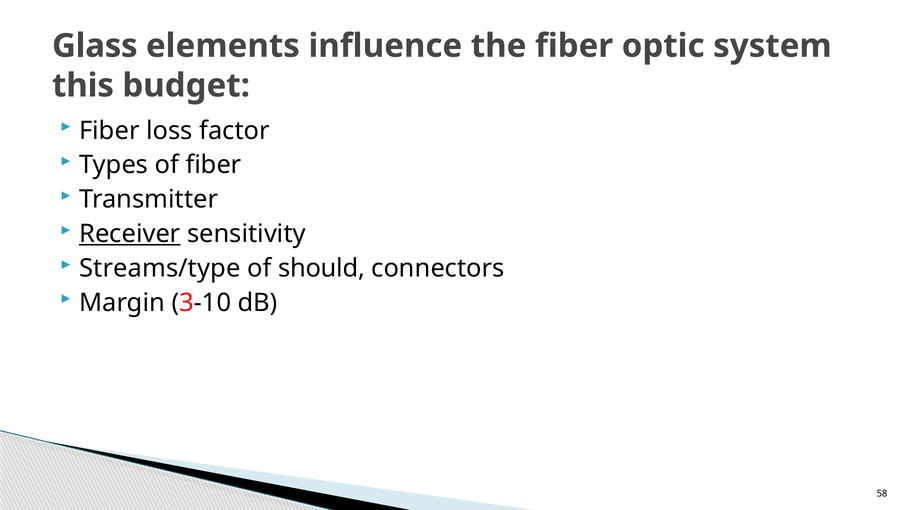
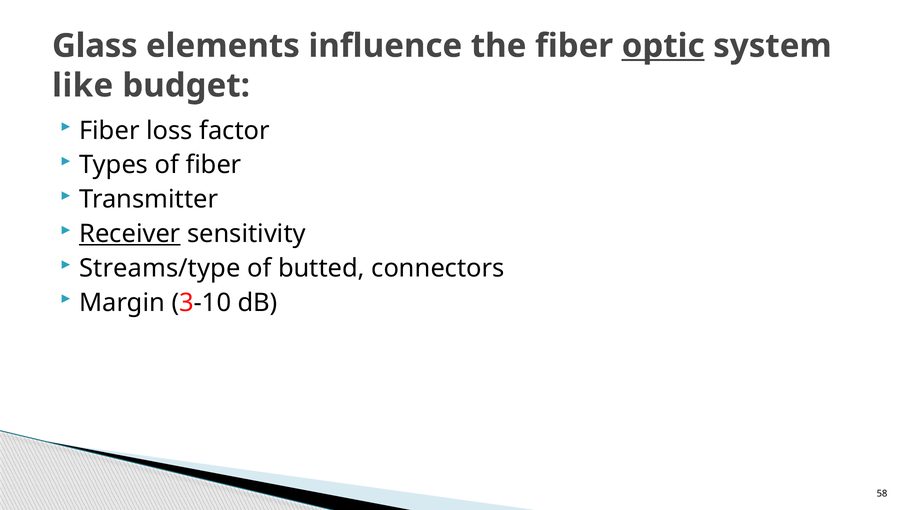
optic underline: none -> present (663, 46)
this: this -> like (83, 86)
should: should -> butted (321, 268)
